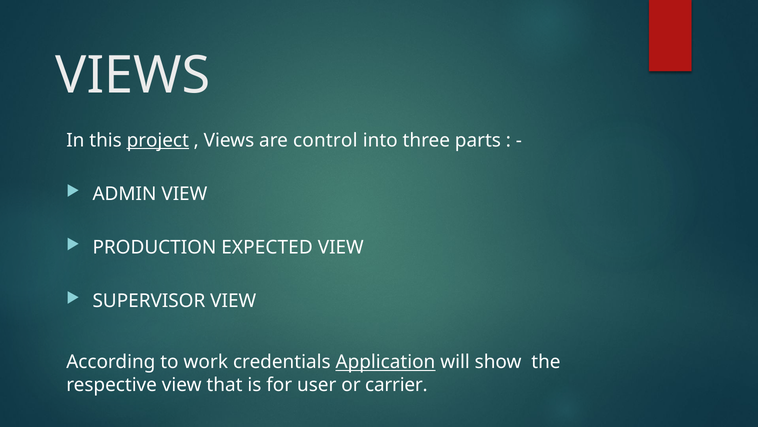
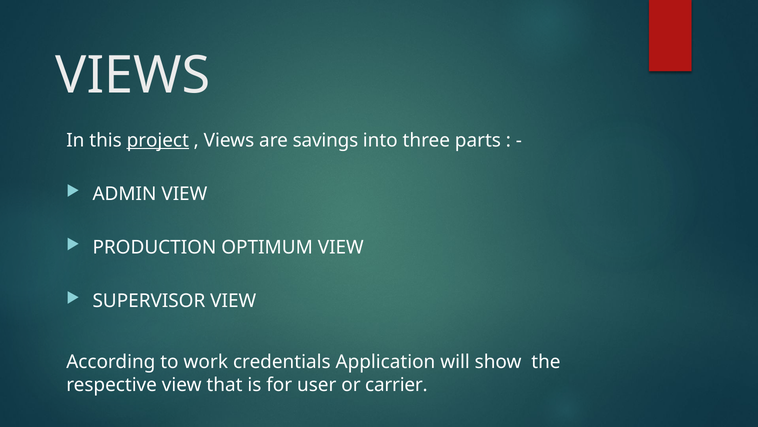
control: control -> savings (325, 140)
EXPECTED: EXPECTED -> OPTIMUM (267, 247)
Application underline: present -> none (385, 362)
